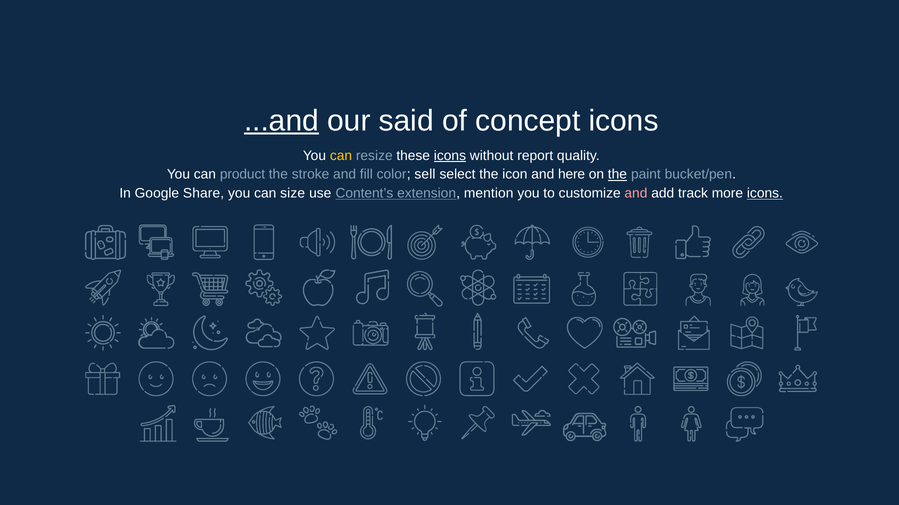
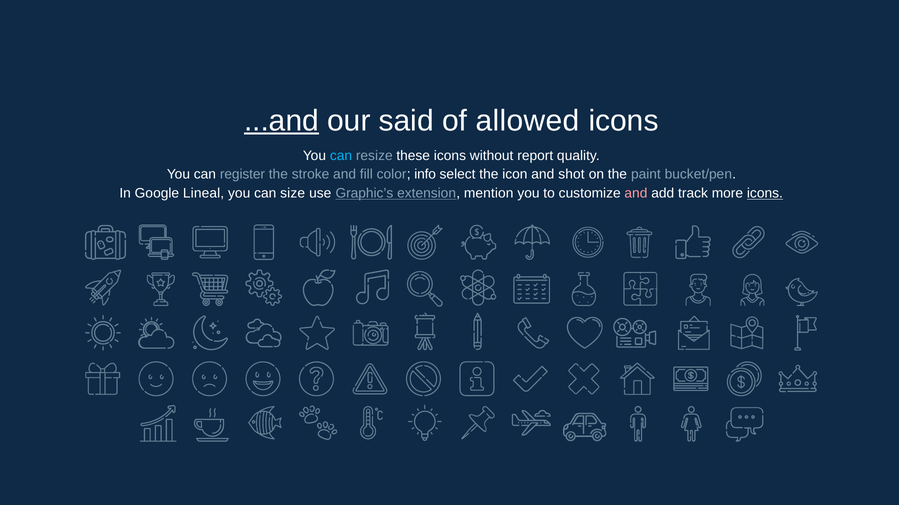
concept: concept -> allowed (528, 121)
can colour: yellow -> light blue (341, 156)
icons underline: present -> none (450, 156)
product: product -> register (243, 175)
sell: sell -> info (425, 175)
here: here -> shot (571, 175)
the underline: present -> none (617, 175)
Share: Share -> Lineal (204, 194)
Content’s: Content’s -> Graphic’s (364, 194)
